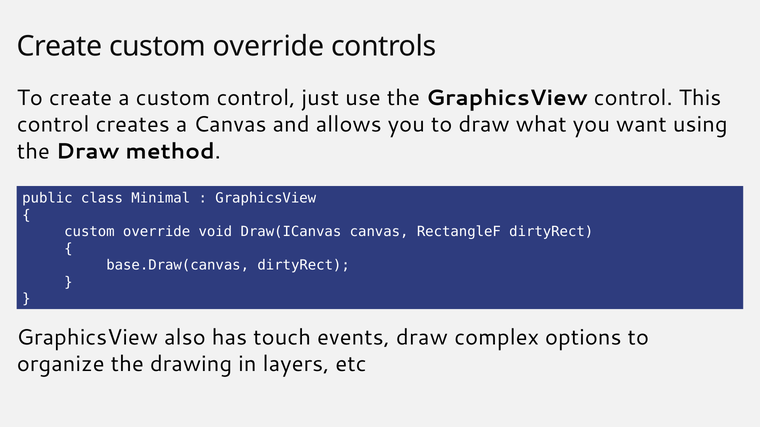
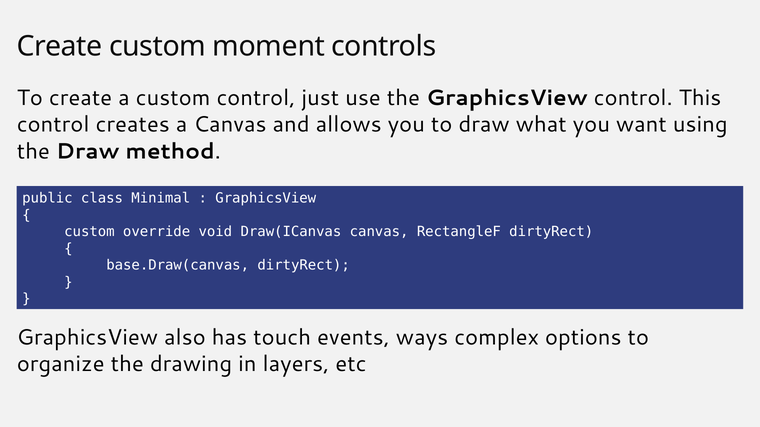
Create custom override: override -> moment (269, 46)
events draw: draw -> ways (422, 338)
